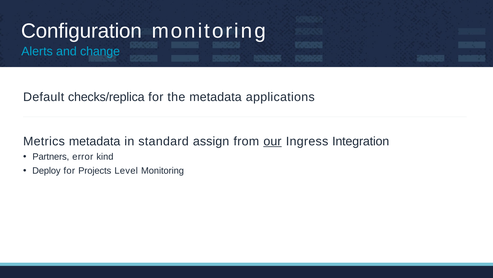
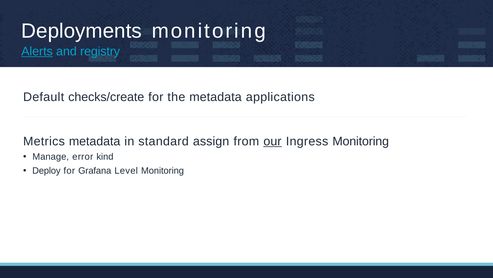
Configuration: Configuration -> Deployments (82, 31)
Alerts underline: none -> present (37, 51)
change: change -> registry (100, 51)
checks/replica: checks/replica -> checks/create (106, 97)
Ingress Integration: Integration -> Monitoring (361, 141)
Partners: Partners -> Manage (51, 157)
Projects: Projects -> Grafana (95, 170)
